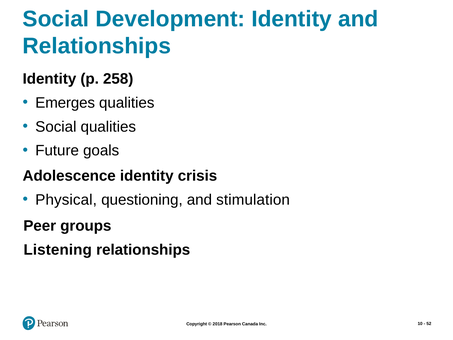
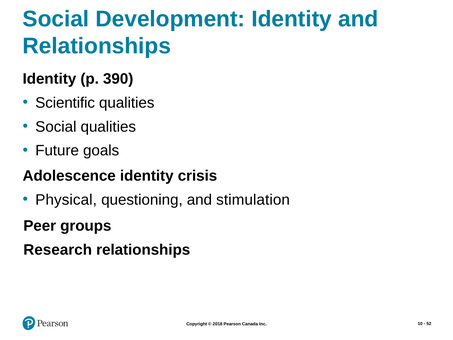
258: 258 -> 390 (118, 79)
Emerges: Emerges -> Scientific (65, 103)
Listening: Listening -> Research (58, 249)
